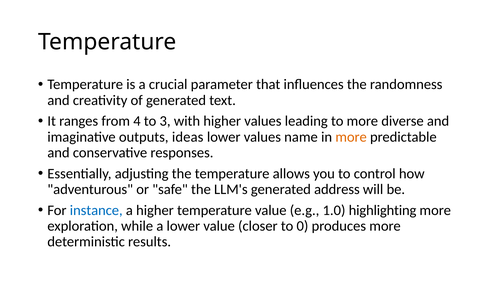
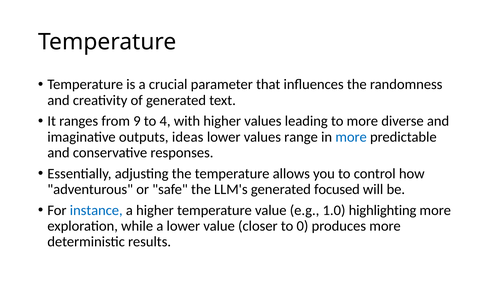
4: 4 -> 9 (137, 121)
3: 3 -> 4 (165, 121)
name: name -> range (301, 137)
more colour: orange -> blue (351, 137)
address: address -> focused (337, 189)
